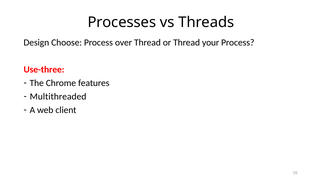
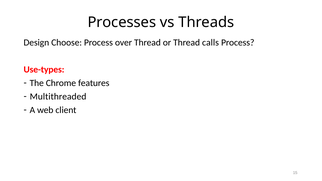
your: your -> calls (211, 43)
Use-three: Use-three -> Use-types (44, 70)
